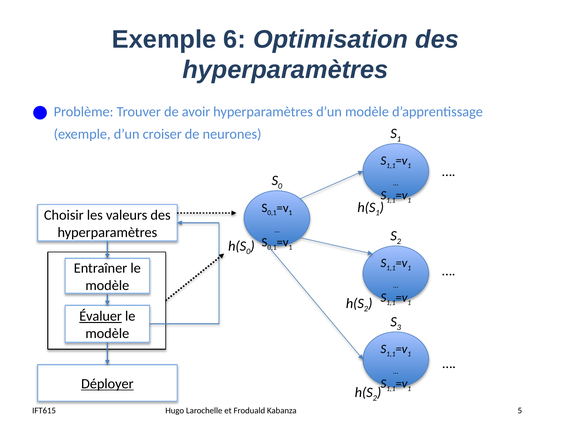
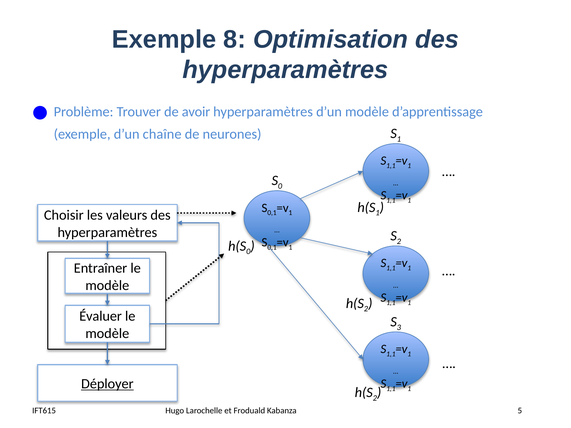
6: 6 -> 8 (235, 39)
croiser: croiser -> chaîne (162, 134)
Évaluer underline: present -> none (101, 316)
